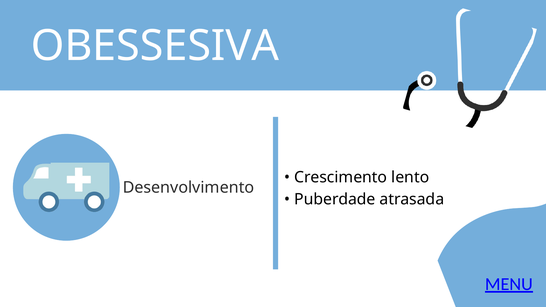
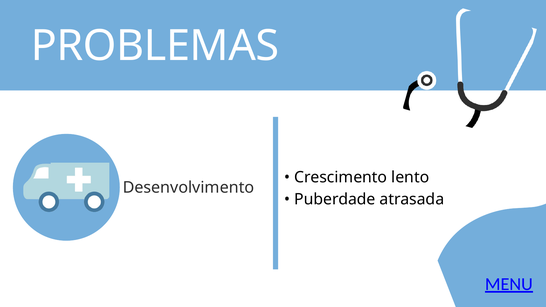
OBESSESIVA: OBESSESIVA -> PROBLEMAS (155, 46)
